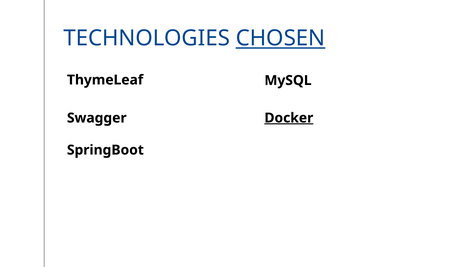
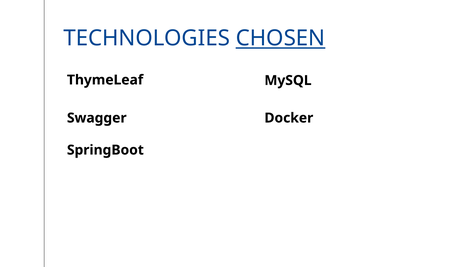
Docker underline: present -> none (289, 118)
